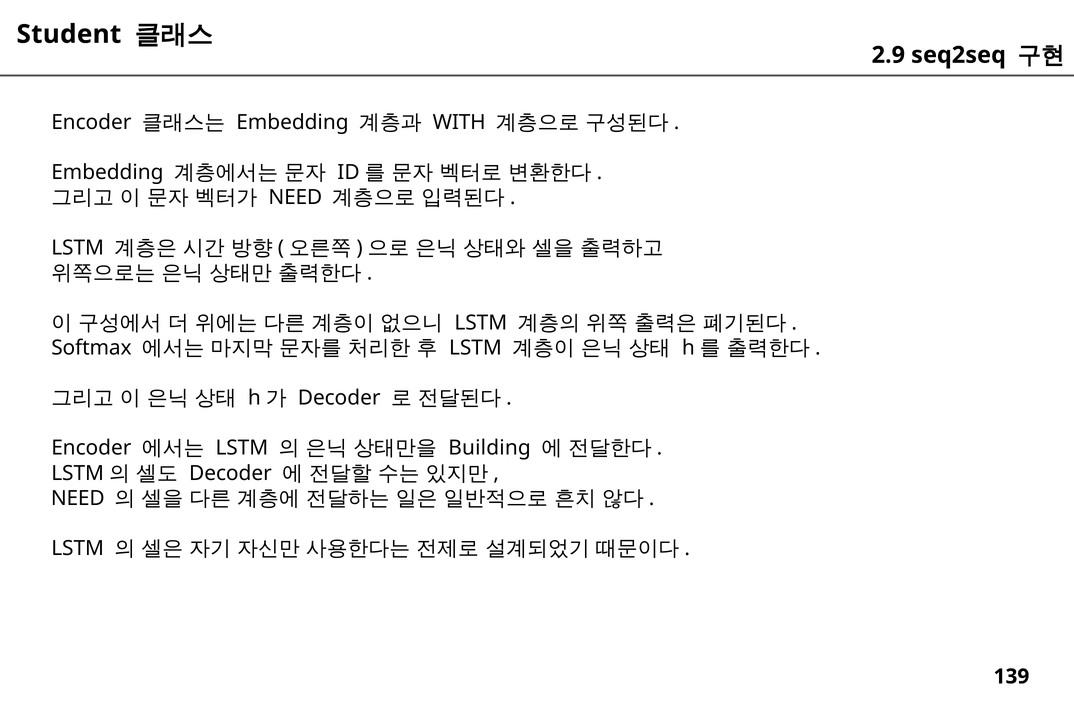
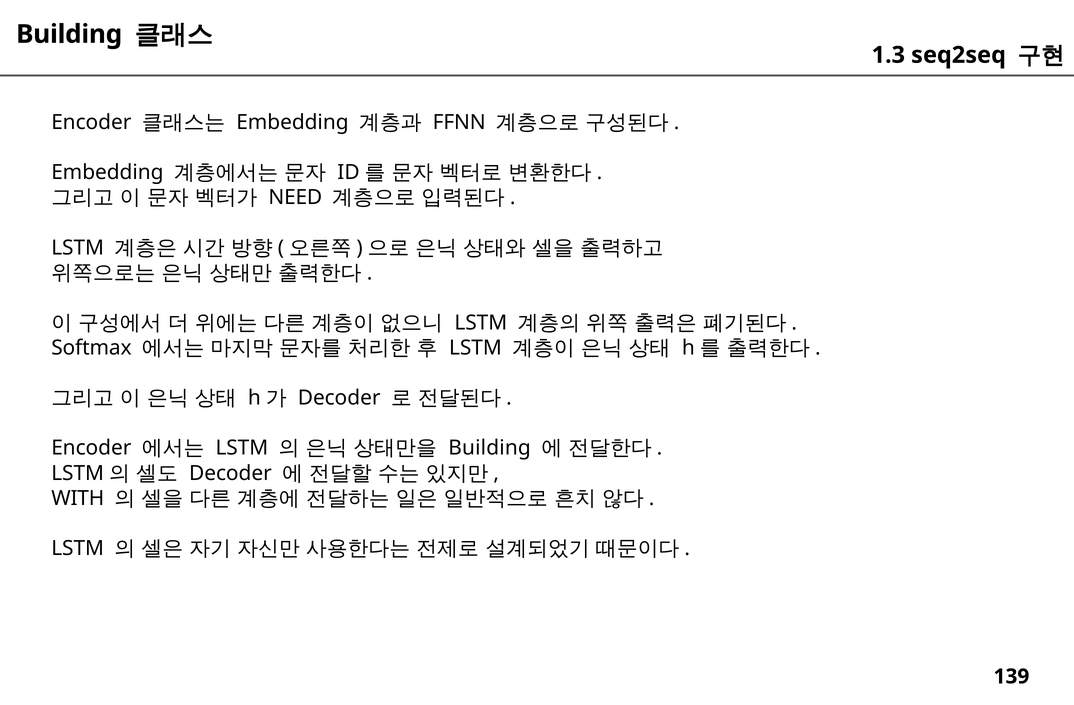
Student: Student -> Building (69, 34)
2.9: 2.9 -> 1.3 (888, 55)
WITH: WITH -> FFNN (459, 122)
NEED: NEED -> WITH (78, 499)
